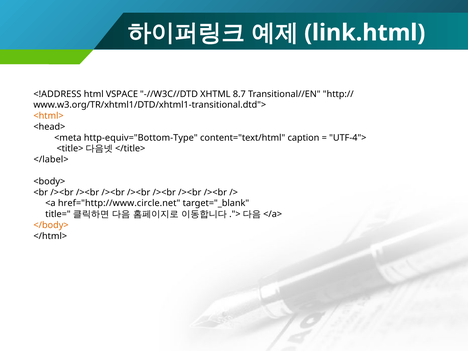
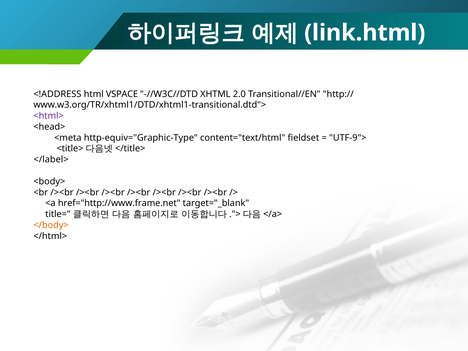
8.7: 8.7 -> 2.0 (239, 94)
<html> colour: orange -> purple (49, 116)
http-equiv="Bottom-Type: http-equiv="Bottom-Type -> http-equiv="Graphic-Type (141, 138)
caption: caption -> fieldset (303, 138)
UTF-4">: UTF-4"> -> UTF-9"> (348, 138)
href="http://www.circle.net: href="http://www.circle.net -> href="http://www.frame.net (119, 203)
